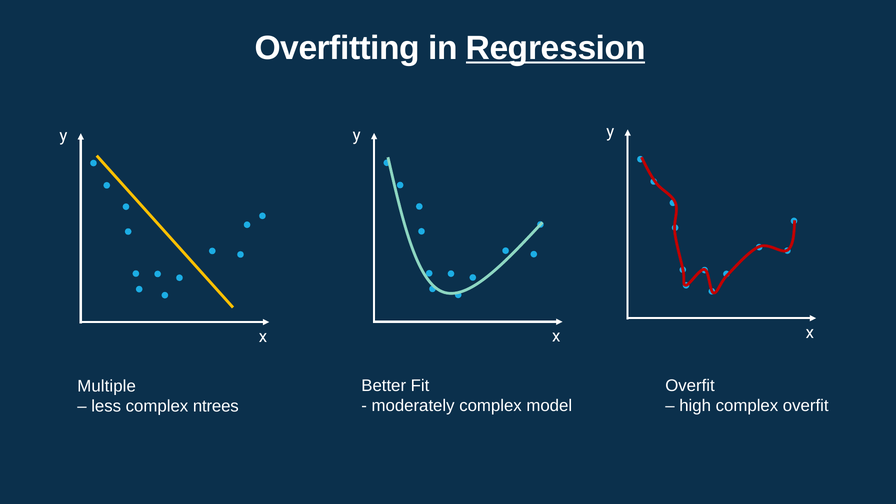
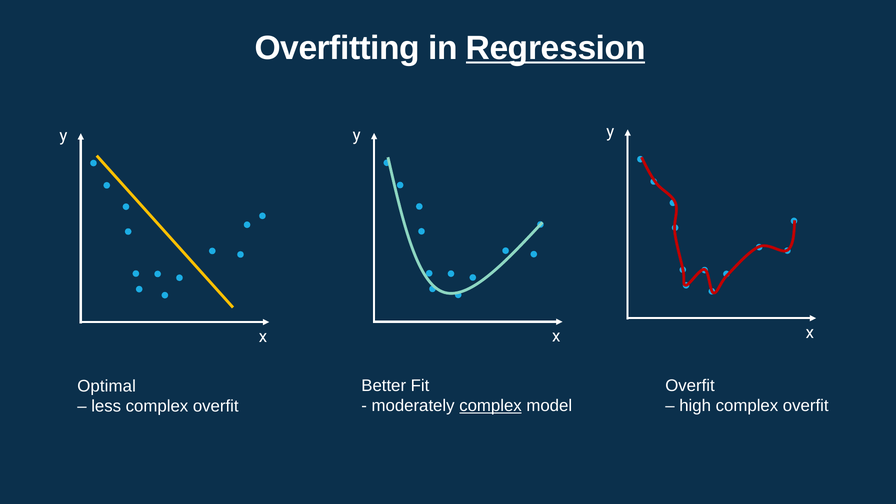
Multiple: Multiple -> Optimal (107, 386)
complex underline: none -> present (491, 406)
less complex ntrees: ntrees -> overfit (216, 406)
